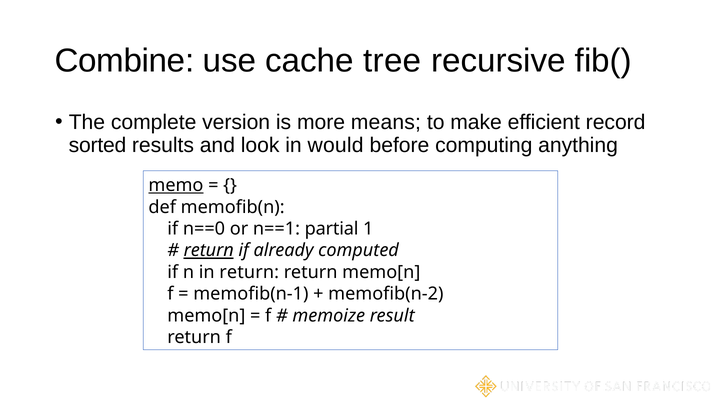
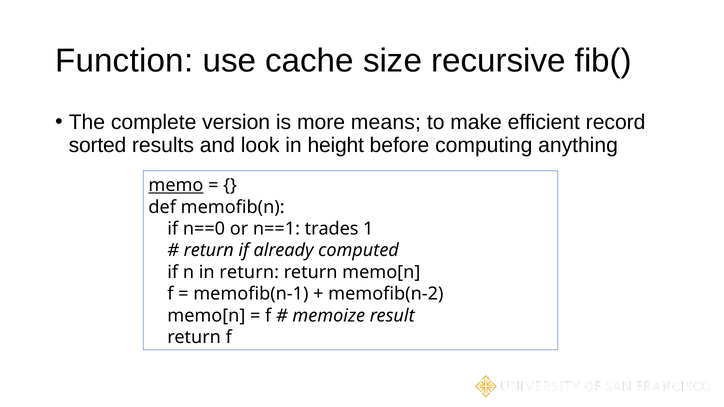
Combine: Combine -> Function (124, 61)
tree: tree -> size (393, 61)
would: would -> height (336, 145)
partial: partial -> trades (332, 229)
return underline: present -> none (209, 251)
